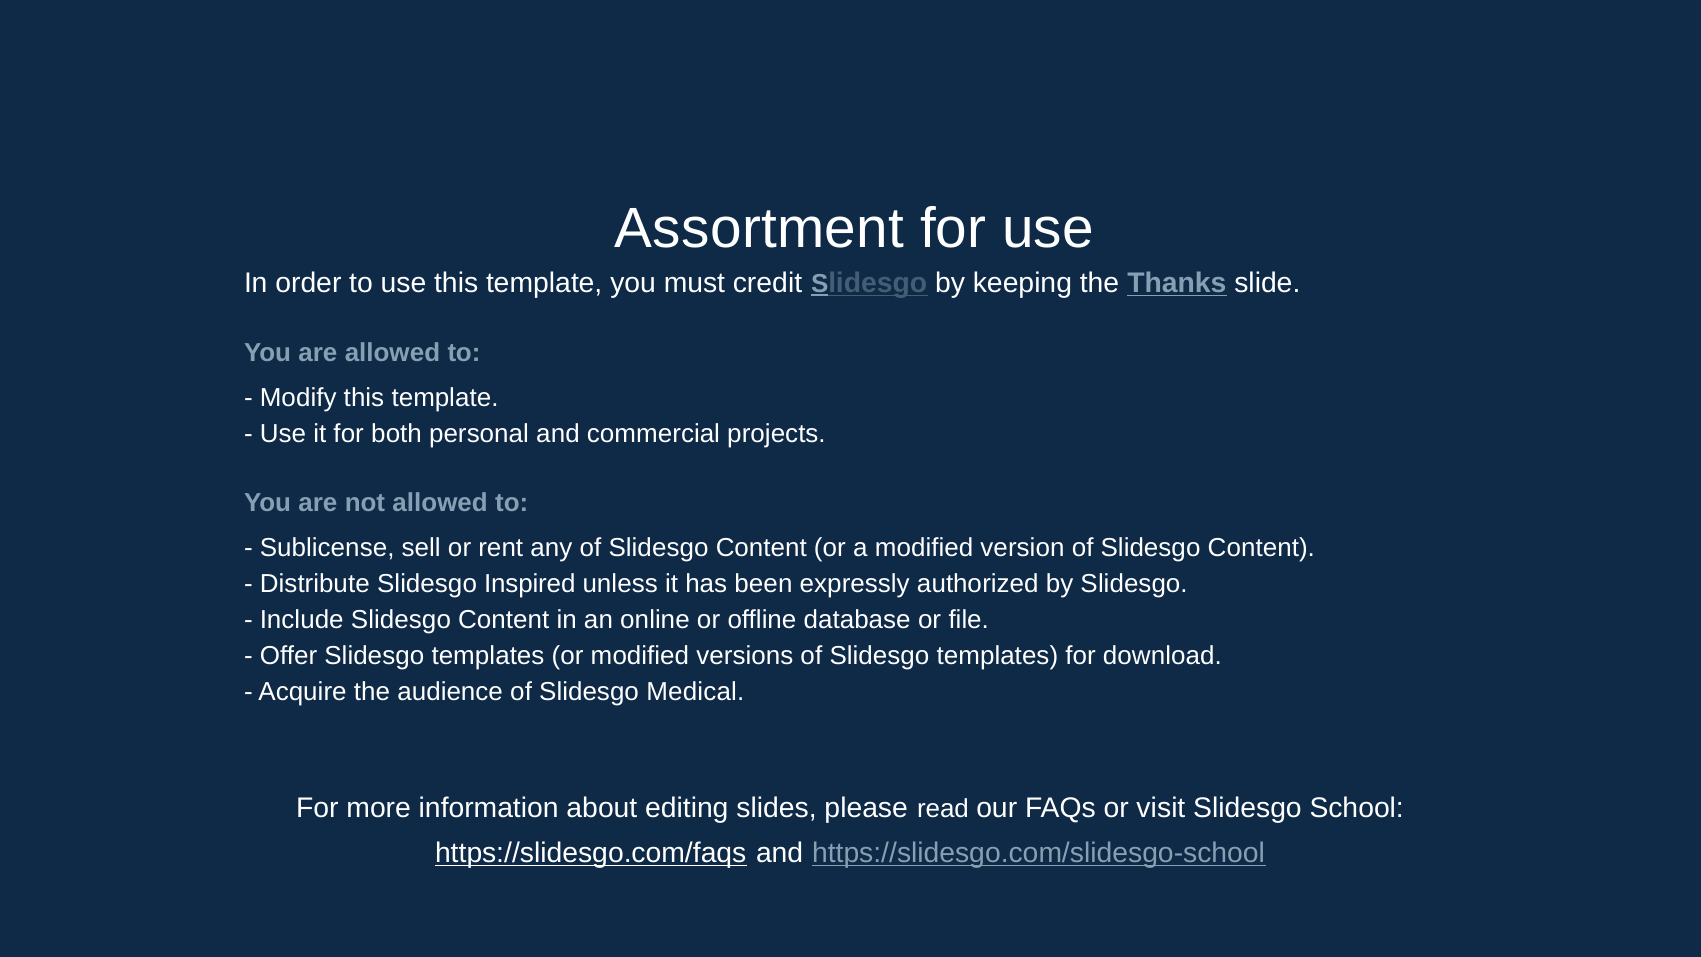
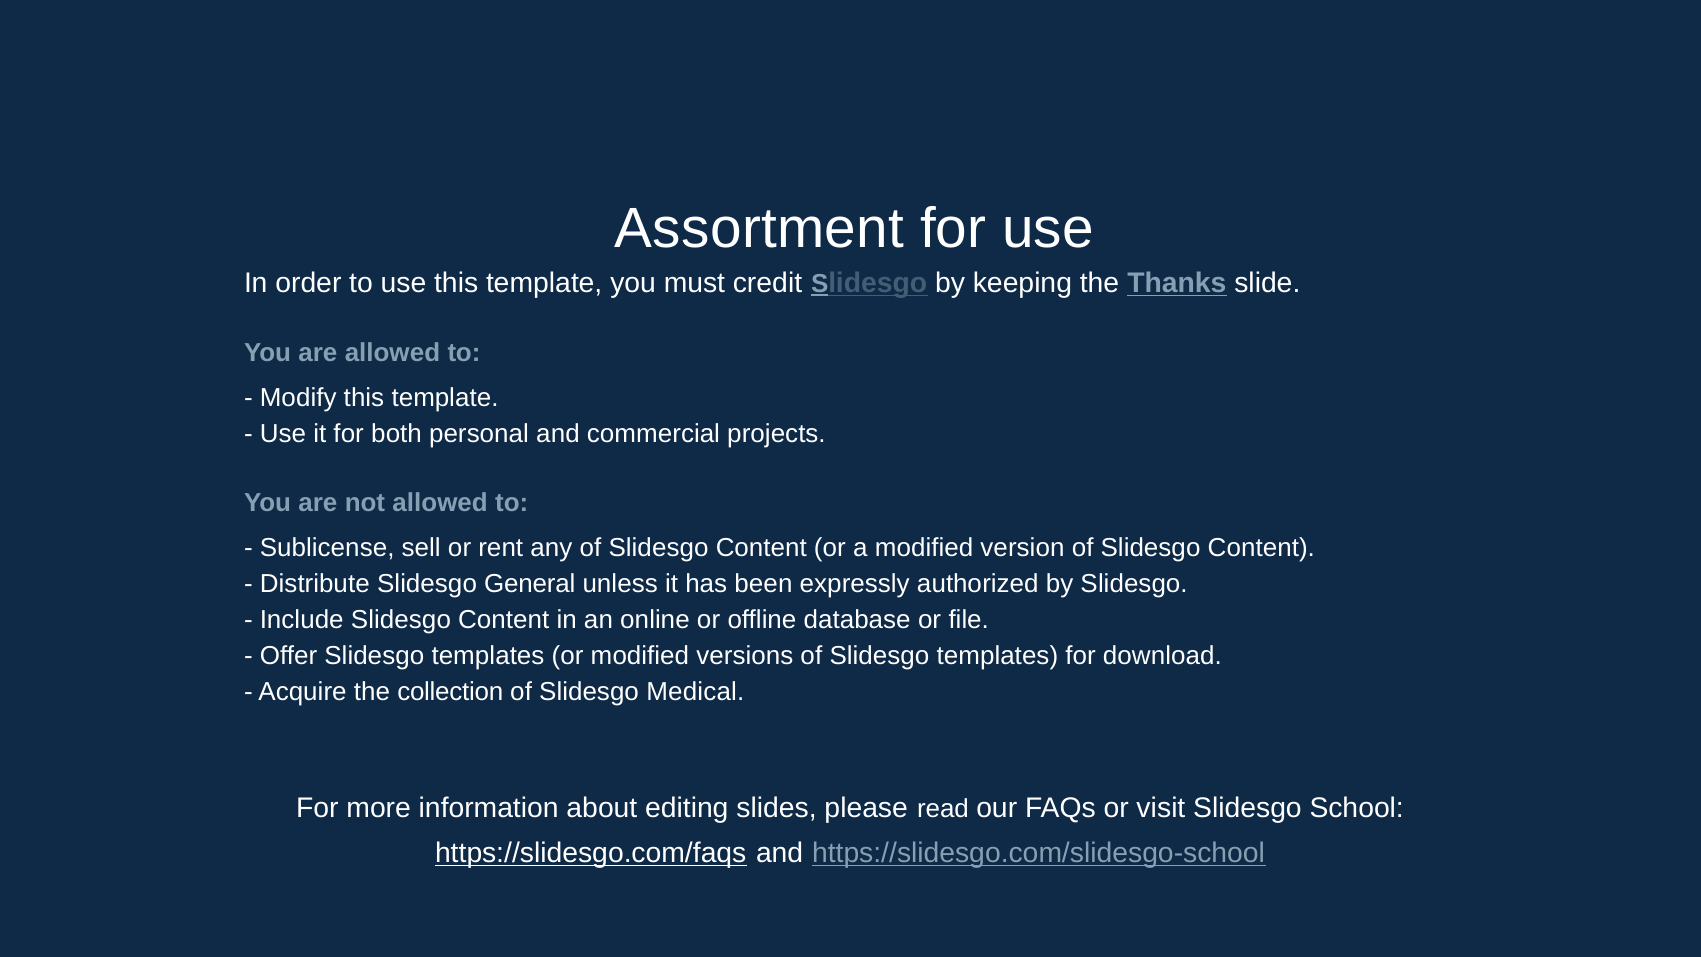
Inspired: Inspired -> General (530, 584)
audience: audience -> collection (450, 692)
